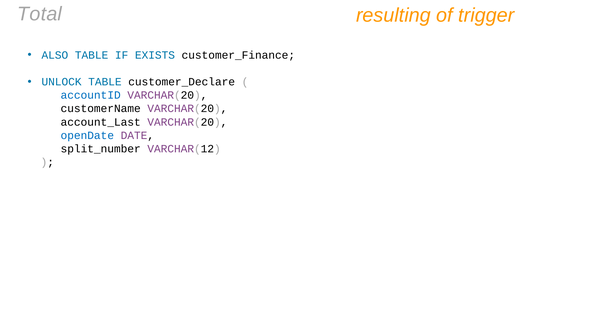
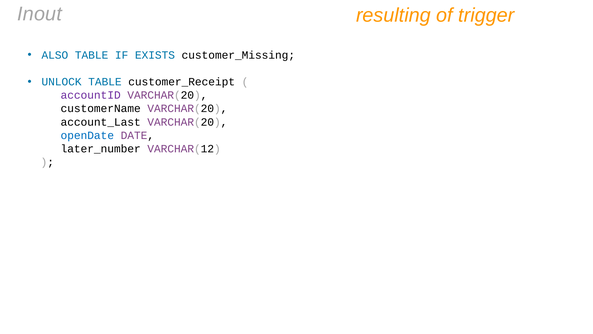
Total: Total -> Inout (40, 14)
customer_Finance: customer_Finance -> customer_Missing (238, 55)
customer_Declare: customer_Declare -> customer_Receipt (182, 82)
accountID colour: blue -> purple (91, 95)
split_number: split_number -> later_number (101, 149)
